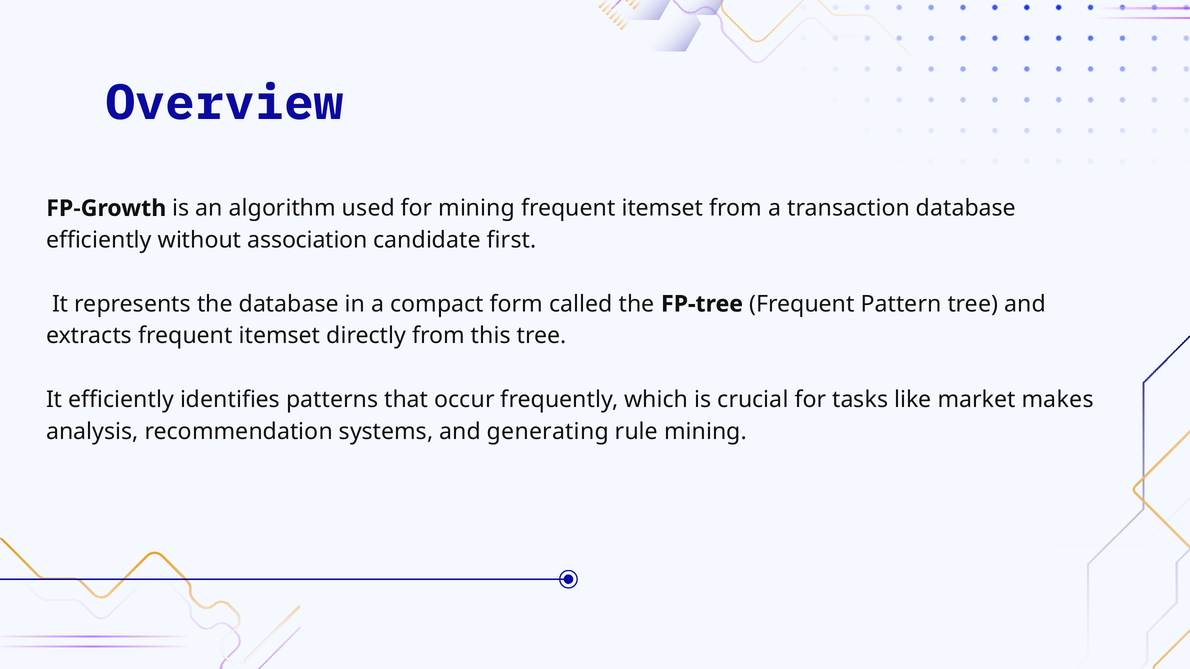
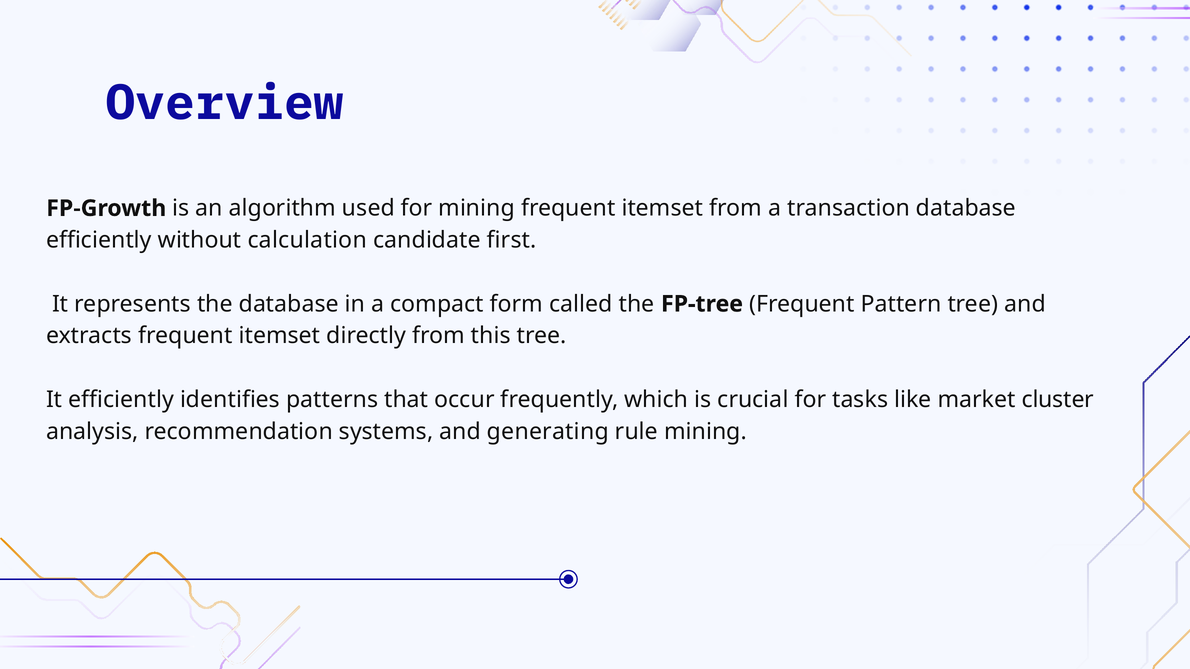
association: association -> calculation (307, 240)
makes: makes -> cluster (1058, 400)
